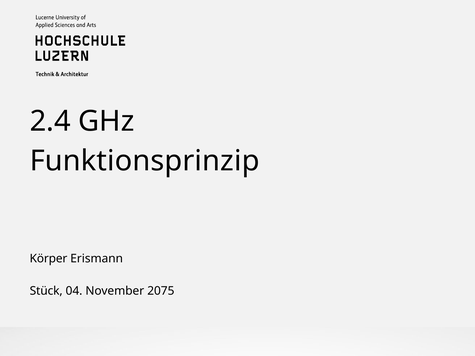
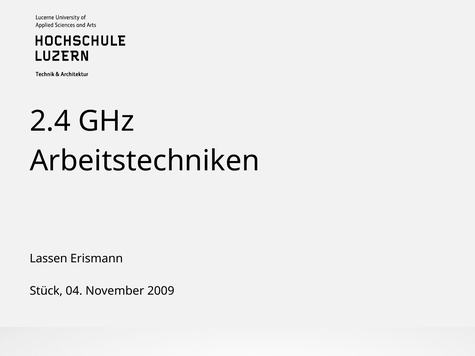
Funktionsprinzip: Funktionsprinzip -> Arbeitstechniken (145, 161)
Körper: Körper -> Lassen (49, 259)
2075: 2075 -> 2009 (161, 291)
